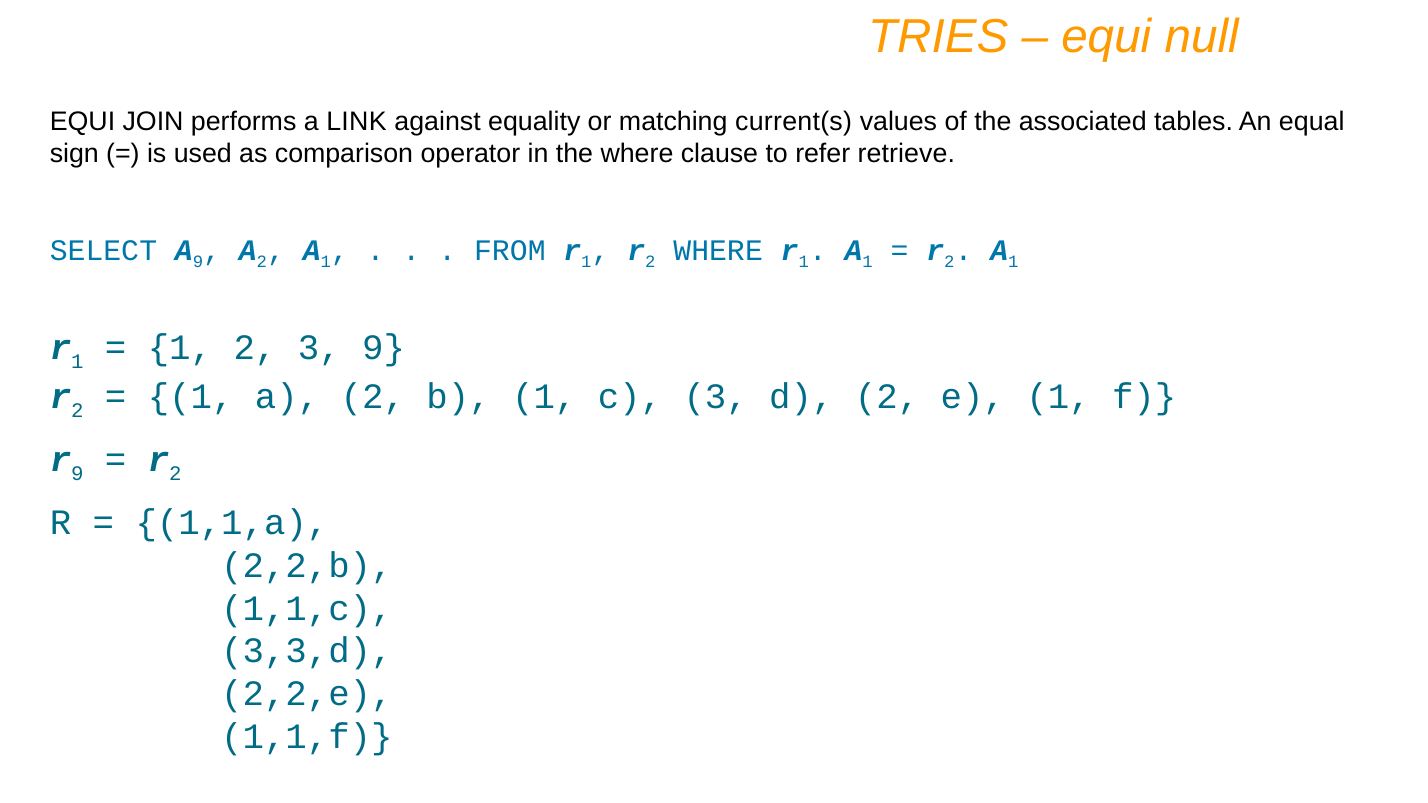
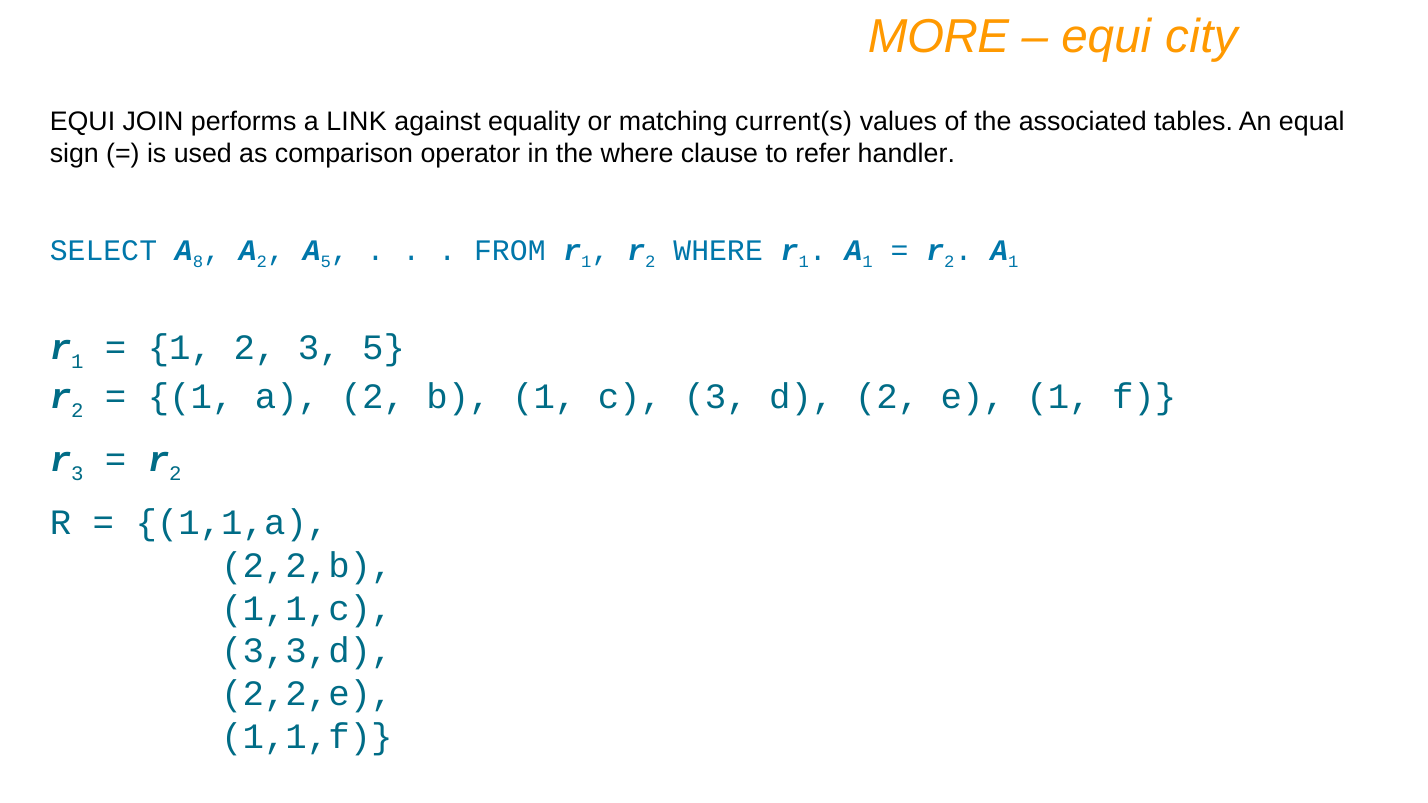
TRIES: TRIES -> MORE (938, 37)
null: null -> city (1201, 37)
retrieve: retrieve -> handler (906, 153)
A 9: 9 -> 8 (198, 262)
1: 1 -> 5 (326, 262)
3 9: 9 -> 5 (384, 348)
r 9: 9 -> 3 (77, 474)
